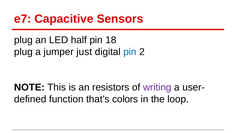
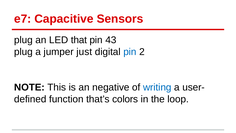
half: half -> that (79, 40)
18: 18 -> 43 (111, 40)
resistors: resistors -> negative (111, 87)
writing colour: purple -> blue (157, 87)
